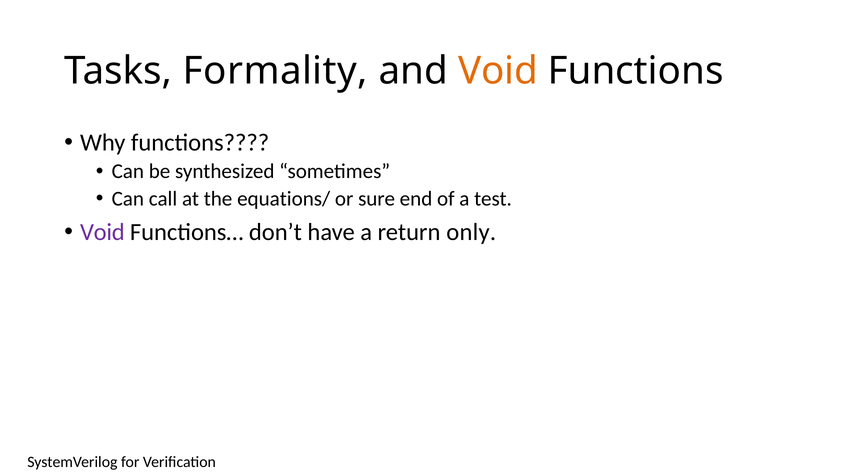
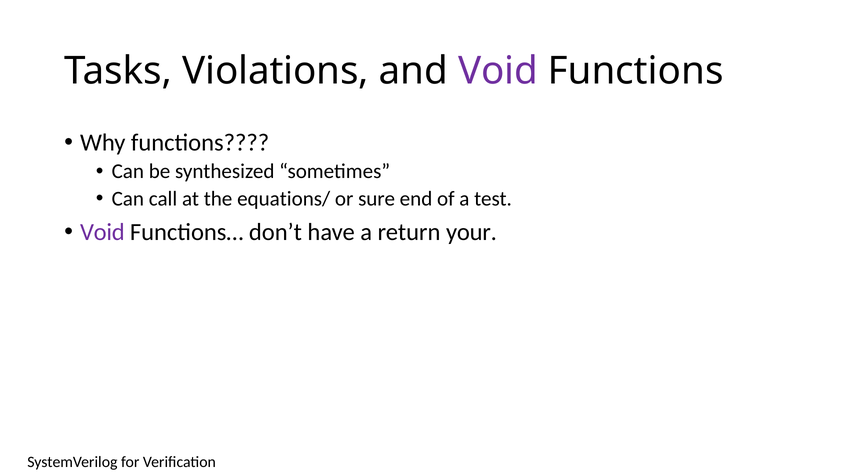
Formality: Formality -> Violations (276, 71)
Void colour: orange -> purple (498, 71)
only: only -> your (471, 232)
